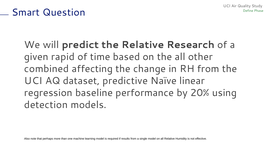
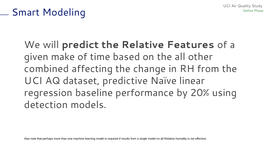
Question: Question -> Modeling (64, 12)
Research: Research -> Features (191, 45)
rapid: rapid -> make (63, 57)
